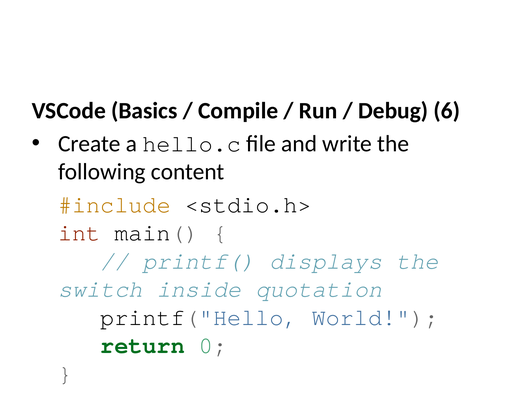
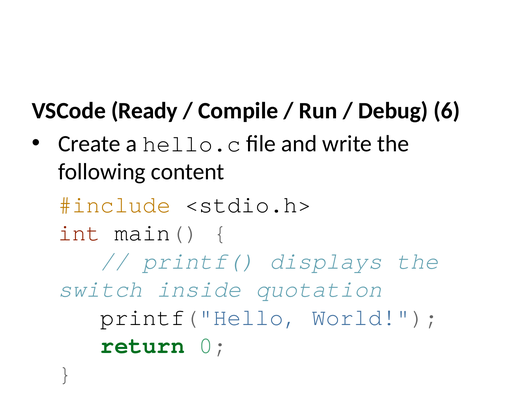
Basics: Basics -> Ready (144, 111)
